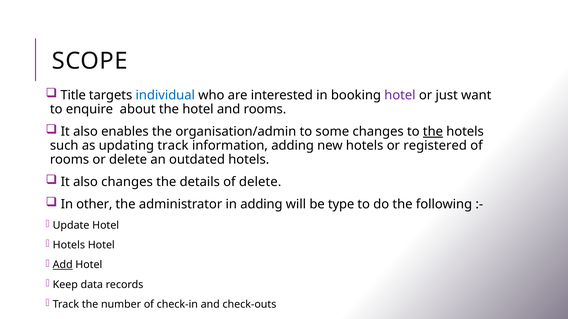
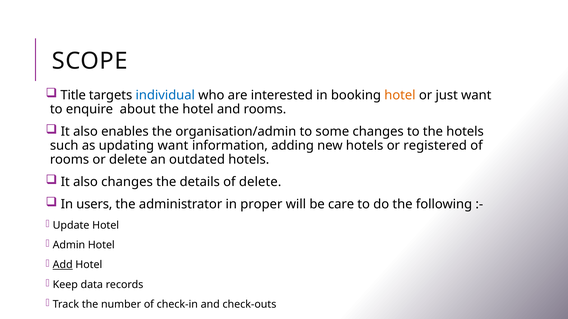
hotel colour: purple -> orange (400, 95)
the underline: present -> none (433, 132)
updating track: track -> want (173, 146)
other: other -> users (94, 204)
in adding: adding -> proper (261, 204)
type: type -> care (341, 204)
Hotels: Hotels -> Admin (69, 245)
